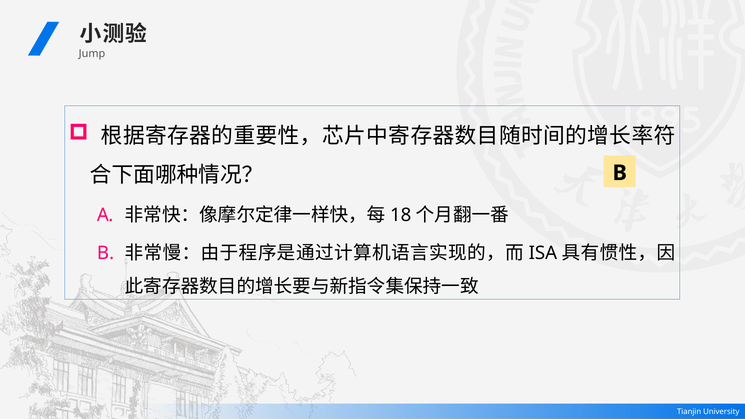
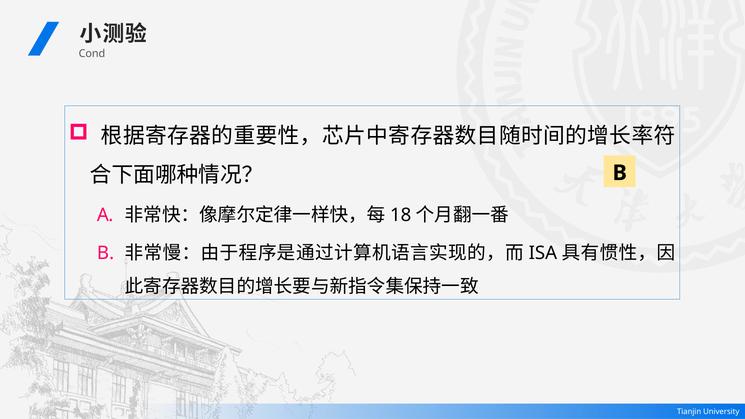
Jump: Jump -> Cond (92, 54)
